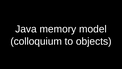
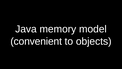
colloquium: colloquium -> convenient (36, 41)
